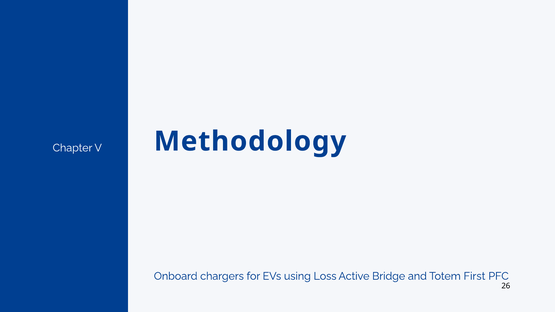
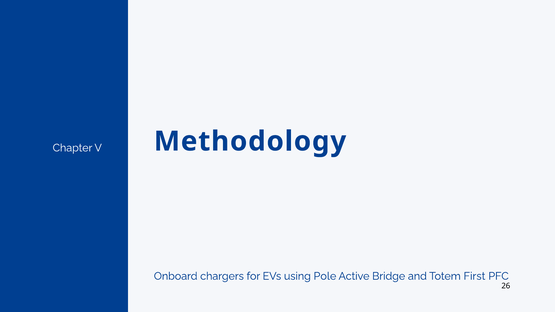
Loss: Loss -> Pole (325, 276)
